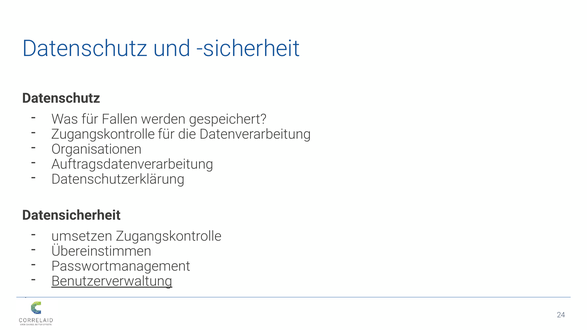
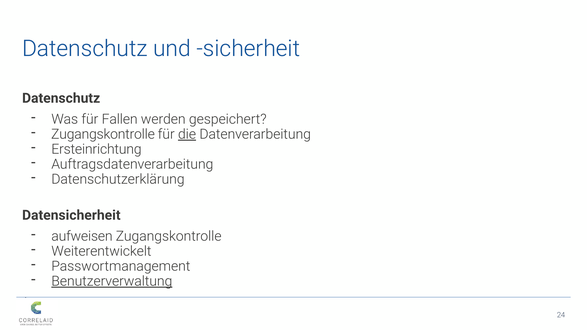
die underline: none -> present (187, 134)
Organisationen: Organisationen -> Ersteinrichtung (96, 149)
umsetzen: umsetzen -> aufweisen (82, 236)
Übereinstimmen: Übereinstimmen -> Weiterentwickelt (101, 251)
